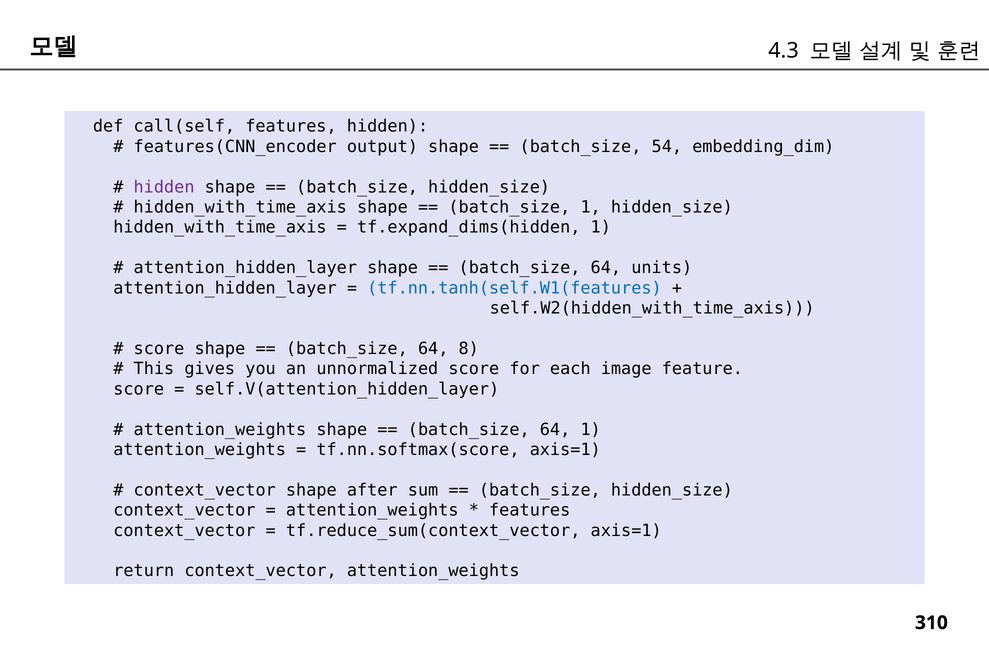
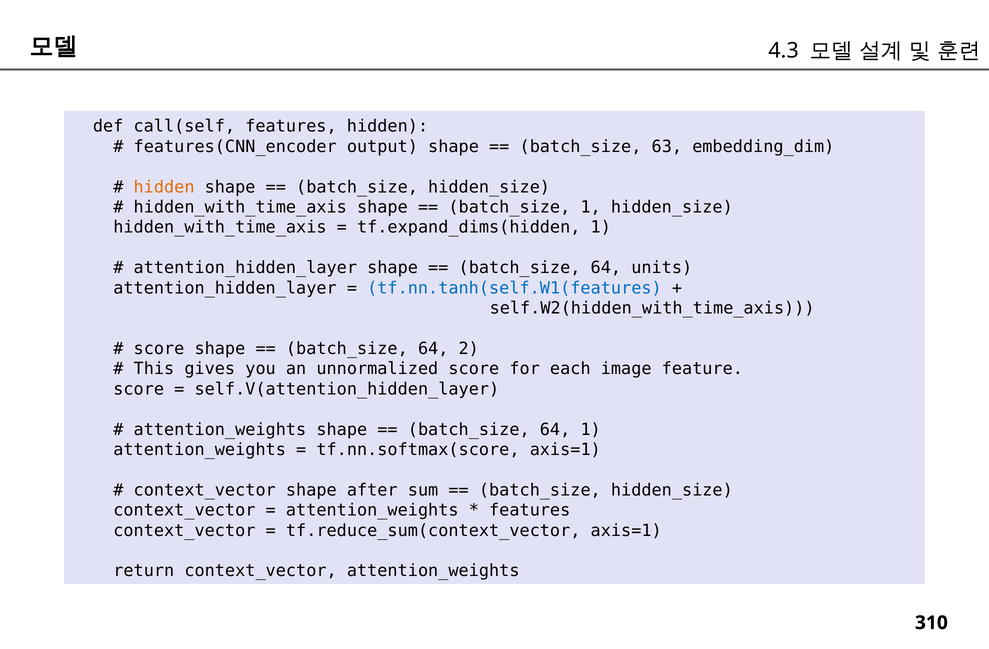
54: 54 -> 63 (667, 147)
hidden colour: purple -> orange (164, 187)
8: 8 -> 2 (469, 349)
